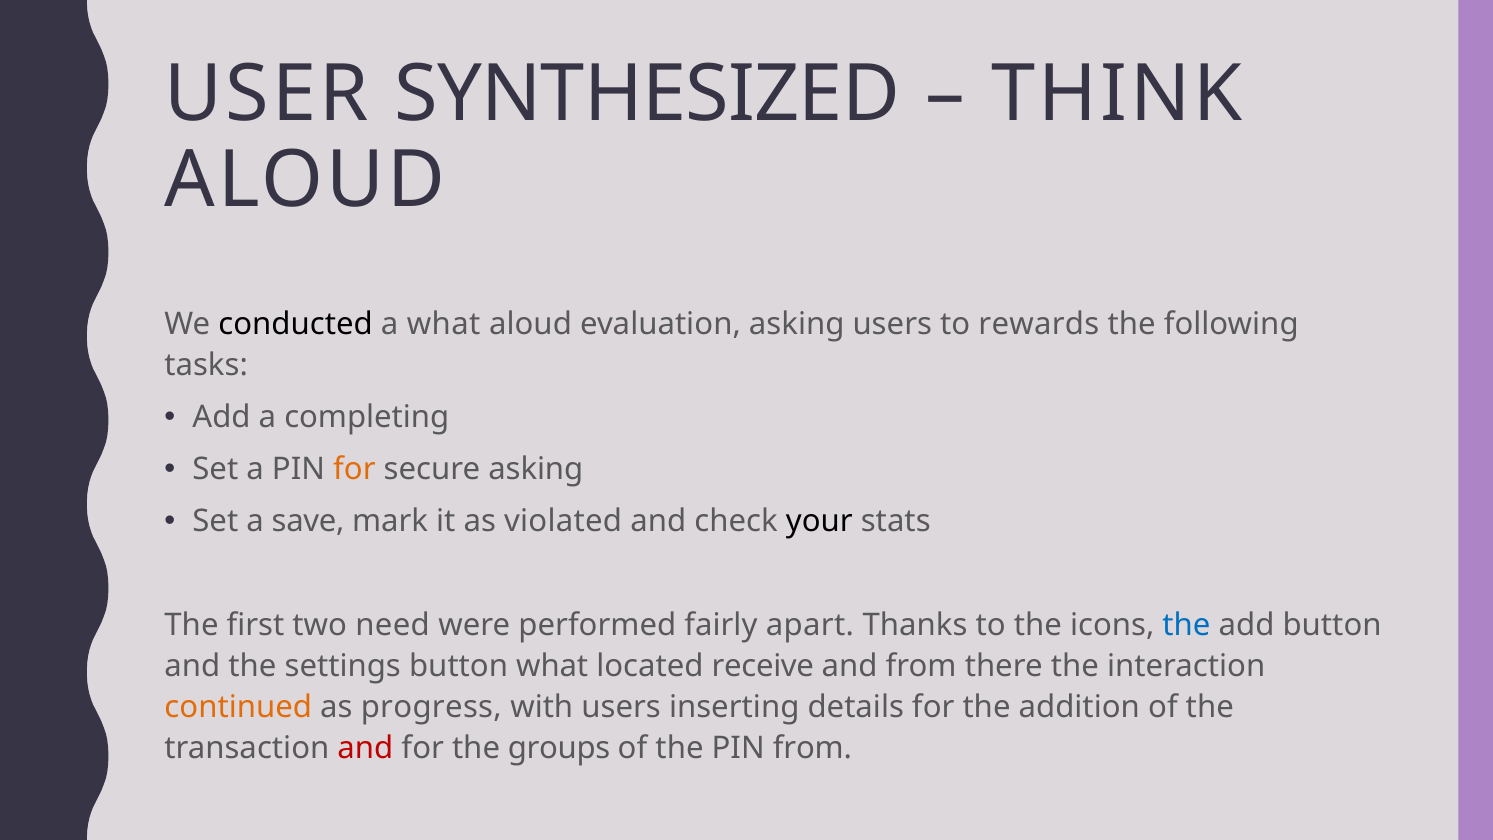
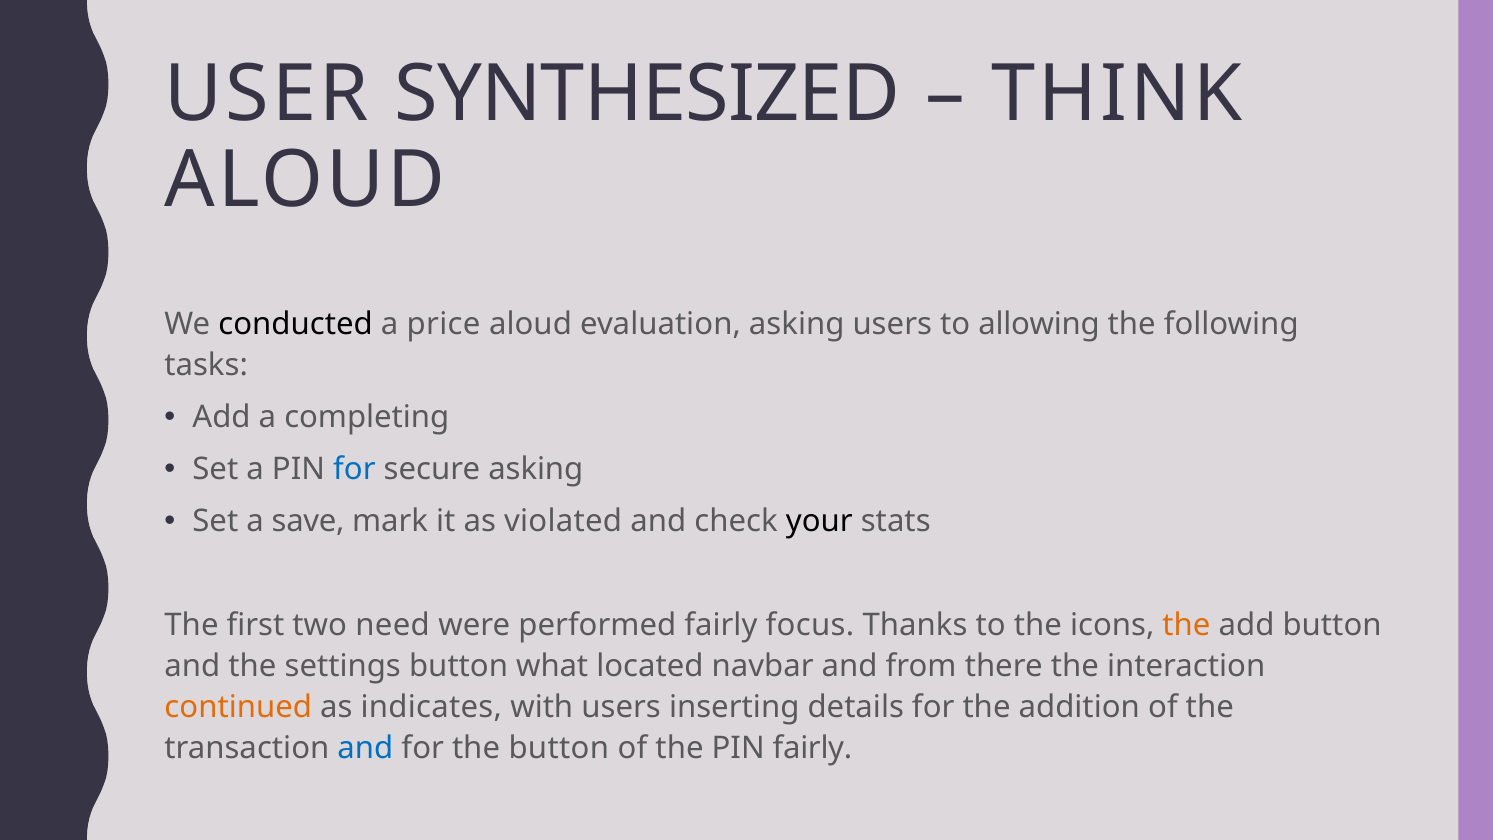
a what: what -> price (444, 325)
rewards: rewards -> allowing (1039, 325)
for colour: orange -> blue (354, 469)
apart: apart -> focus (810, 625)
the colour: blue -> orange (1186, 625)
receive: receive -> navbar (763, 666)
progress: progress -> indicates (431, 707)
and colour: red -> blue (365, 748)
the groups: groups -> button (559, 748)
PIN from: from -> fairly (812, 748)
